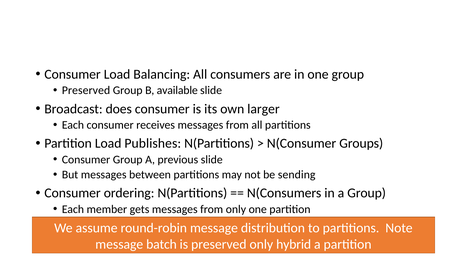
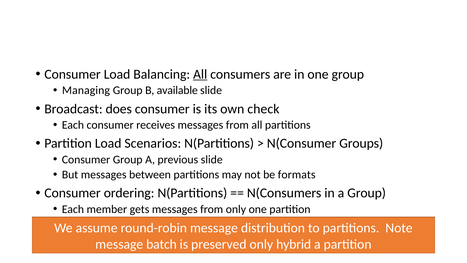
All underline: none -> present (200, 74)
Preserved: Preserved -> Managing (86, 90)
larger: larger -> check (263, 109)
Load Publishes: Publishes -> Scenarios (153, 143)
sending: sending -> formats (297, 174)
